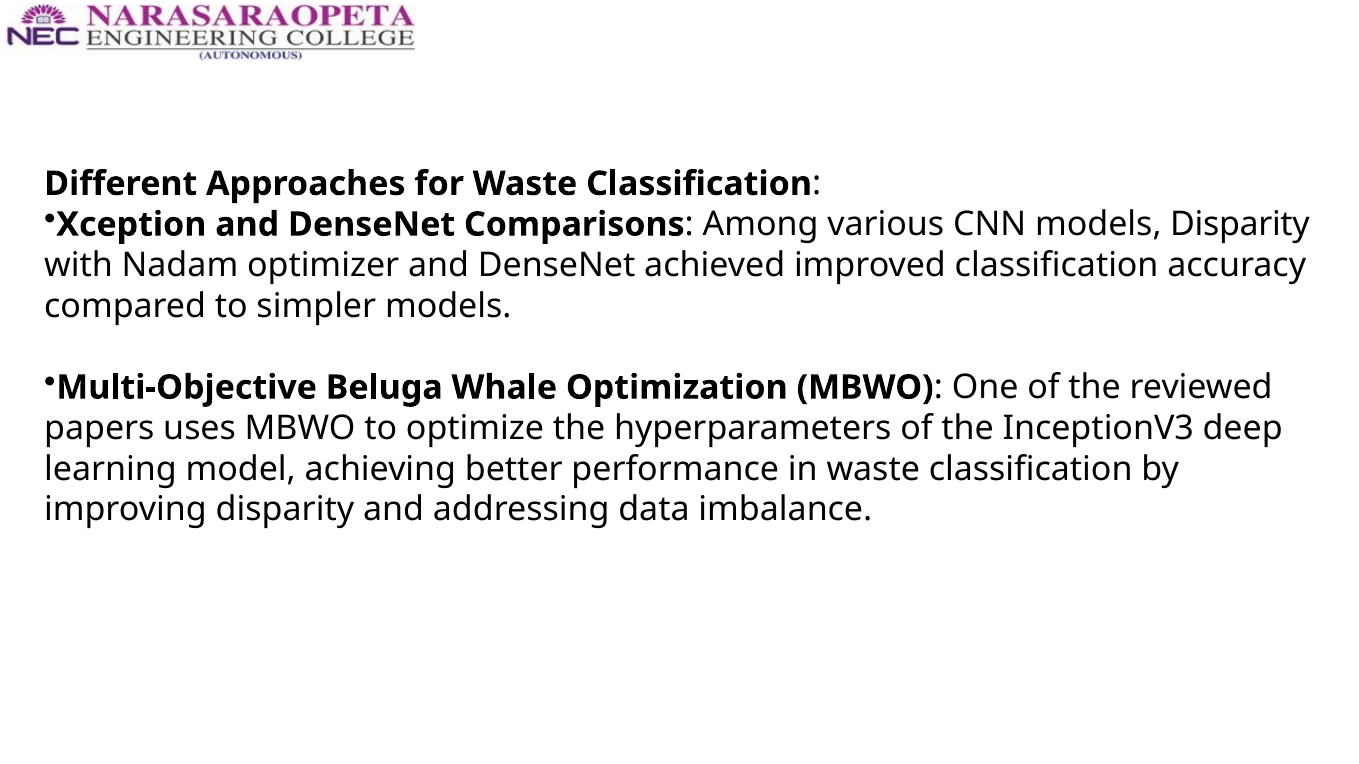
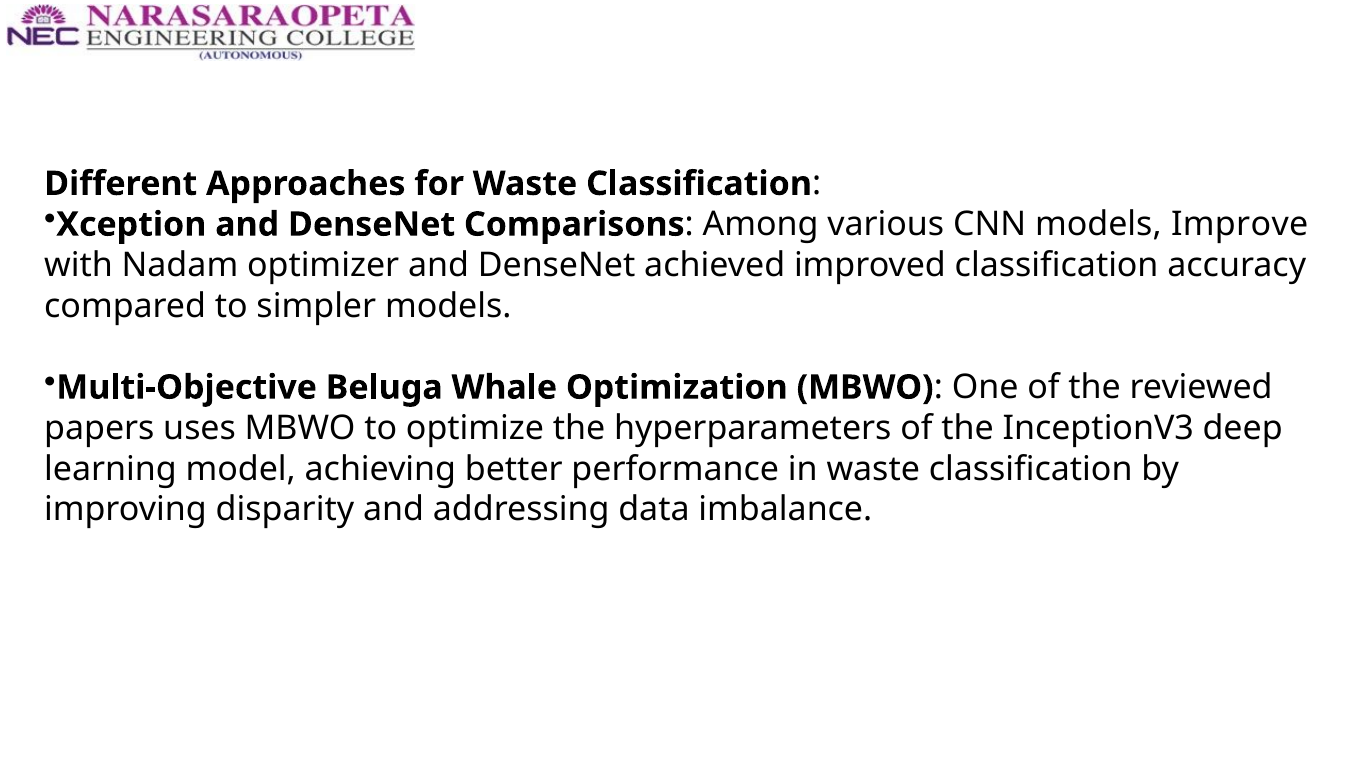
models Disparity: Disparity -> Improve (1240, 225)
